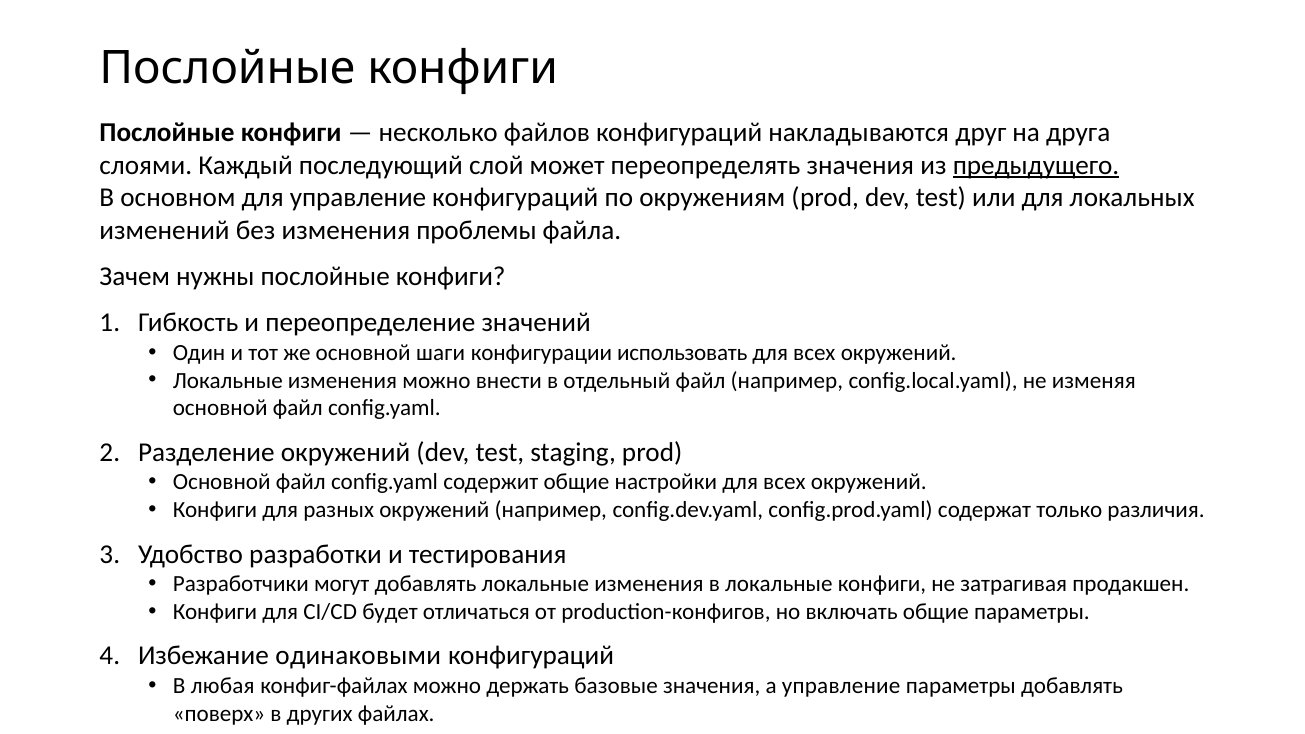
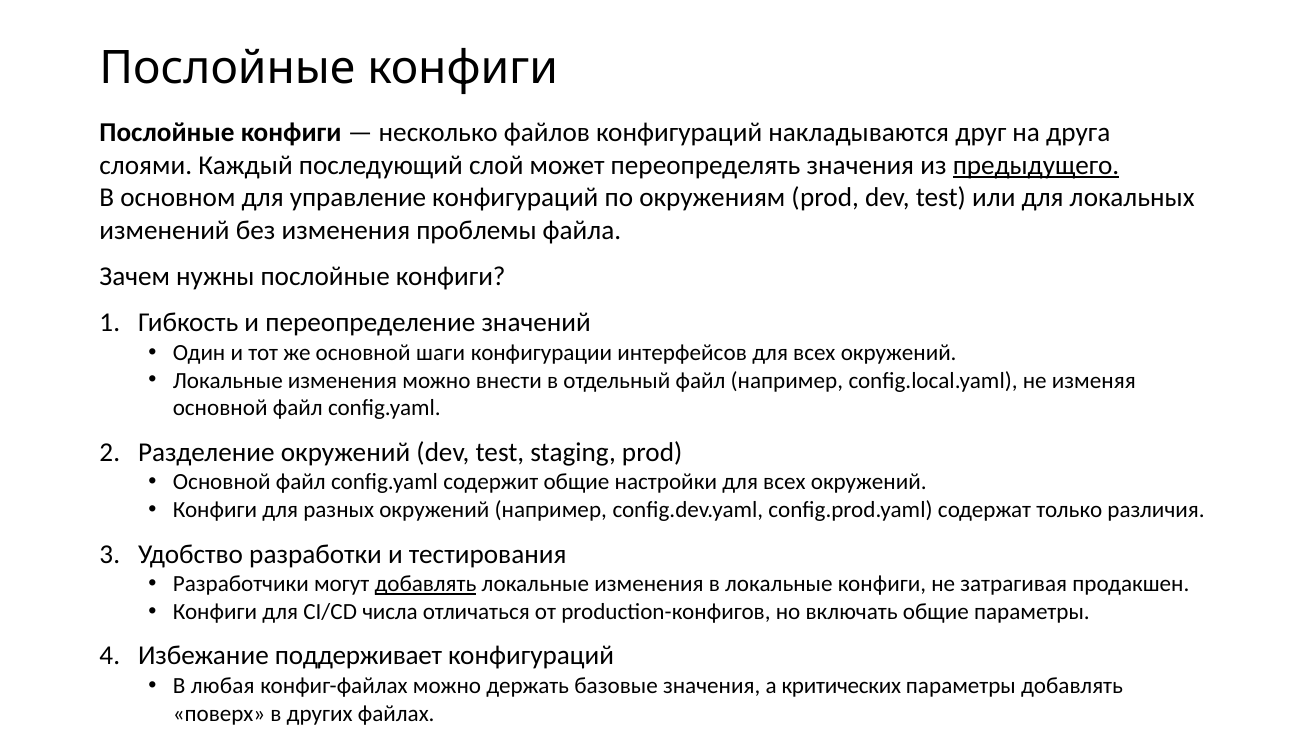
использовать: использовать -> интерфейсов (682, 353)
добавлять underline: none -> present (425, 584)
будет: будет -> числа (390, 612)
одинаковыми: одинаковыми -> поддерживает (359, 656)
а управление: управление -> критических (841, 686)
